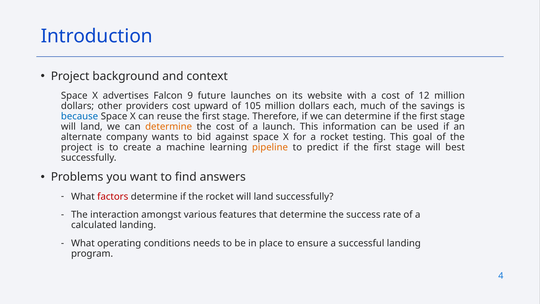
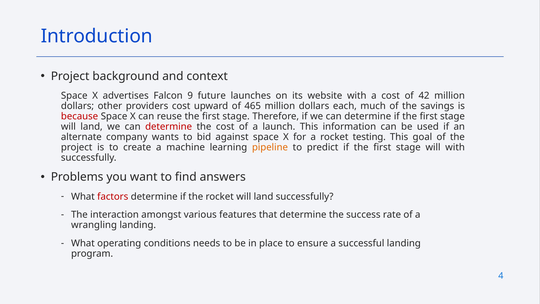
12: 12 -> 42 (424, 96)
105: 105 -> 465 (253, 106)
because colour: blue -> red (80, 116)
determine colour: orange -> red (169, 127)
will best: best -> with (455, 147)
calculated: calculated -> wrangling (94, 225)
